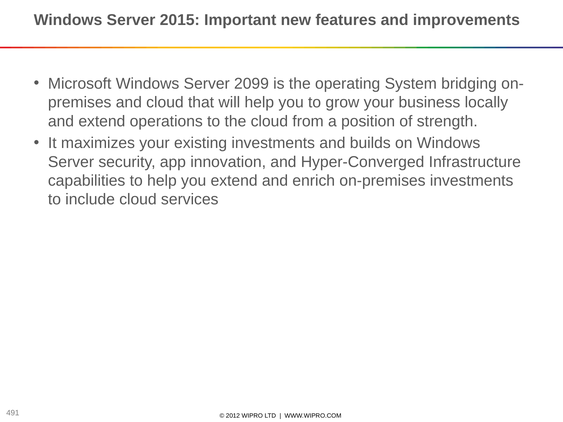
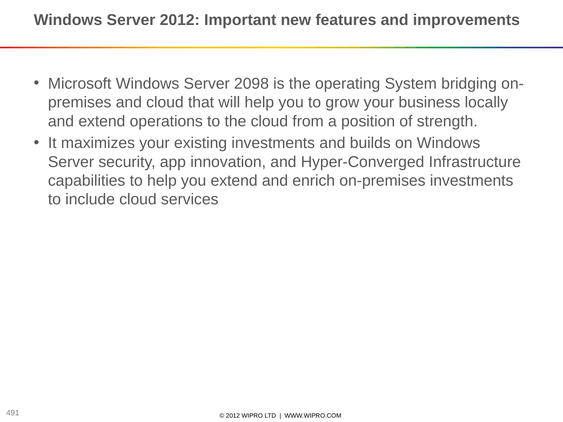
Server 2015: 2015 -> 2012 (180, 20)
2099: 2099 -> 2098 (251, 84)
